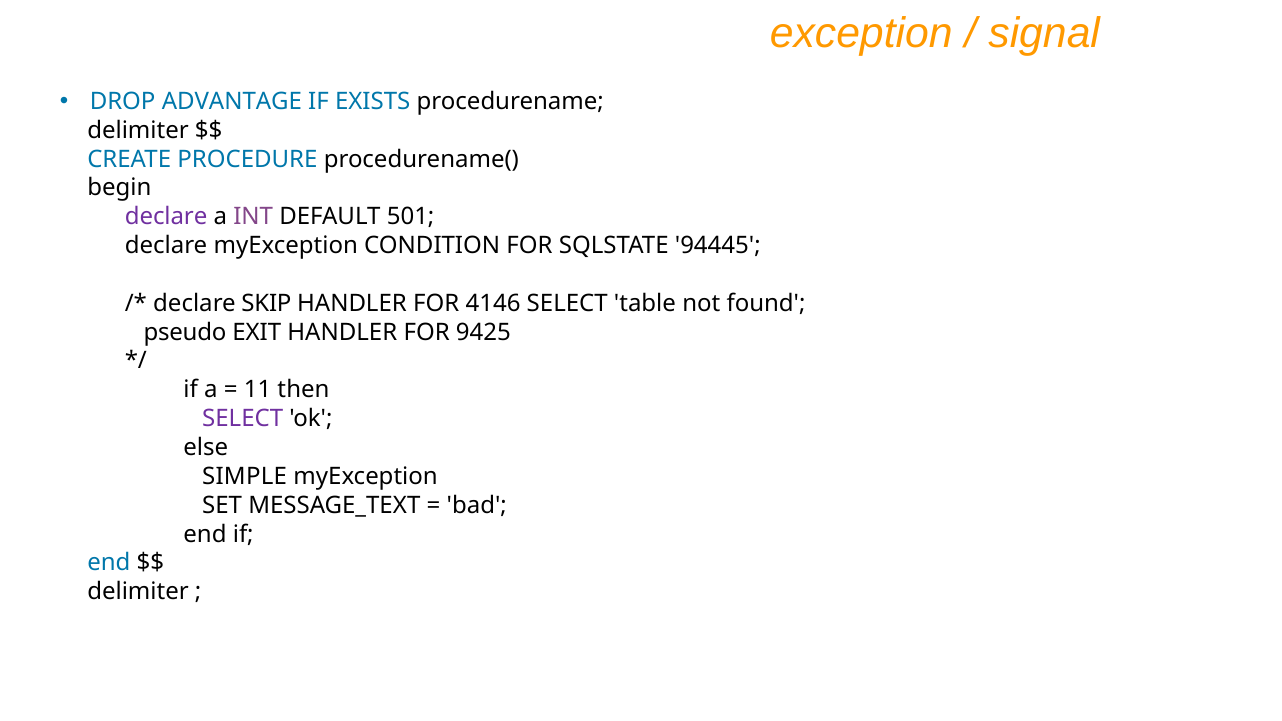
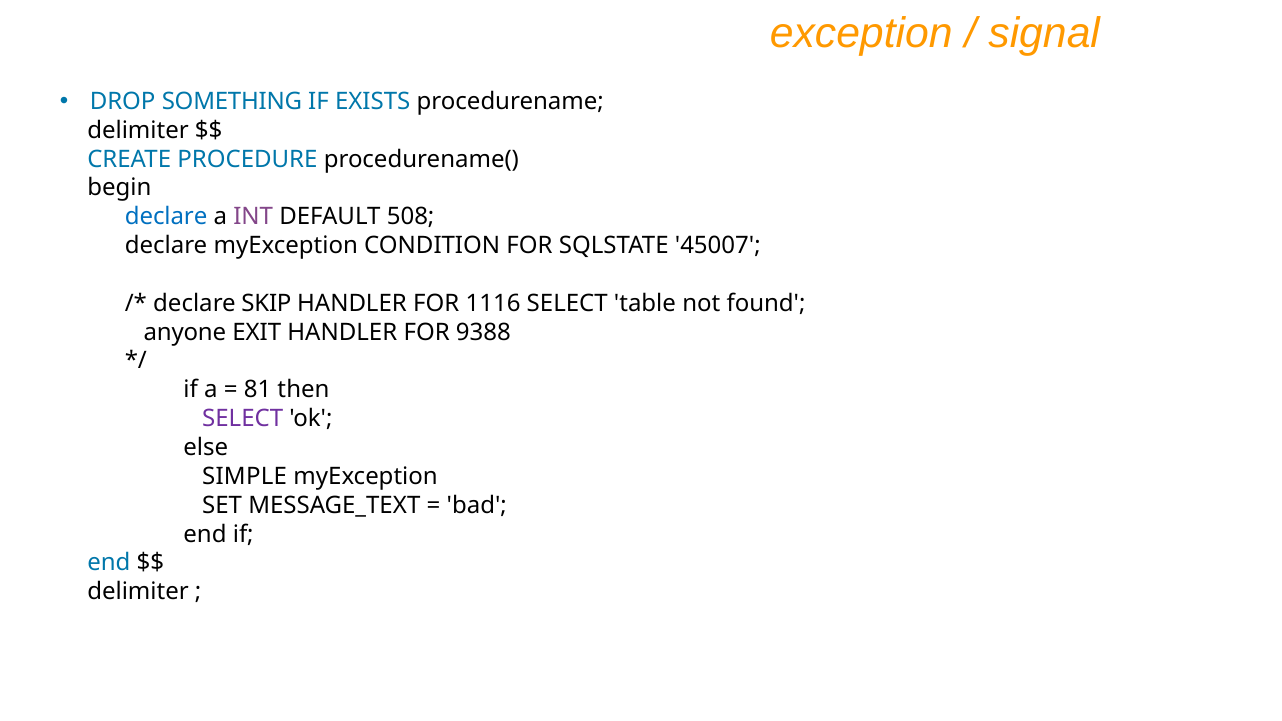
ADVANTAGE: ADVANTAGE -> SOMETHING (232, 102)
declare colour: purple -> blue (166, 217)
501: 501 -> 508 (411, 217)
94445: 94445 -> 45007 (718, 246)
4146: 4146 -> 1116 (493, 303)
pseudo: pseudo -> anyone (185, 332)
9425: 9425 -> 9388 (483, 332)
11: 11 -> 81 (258, 390)
